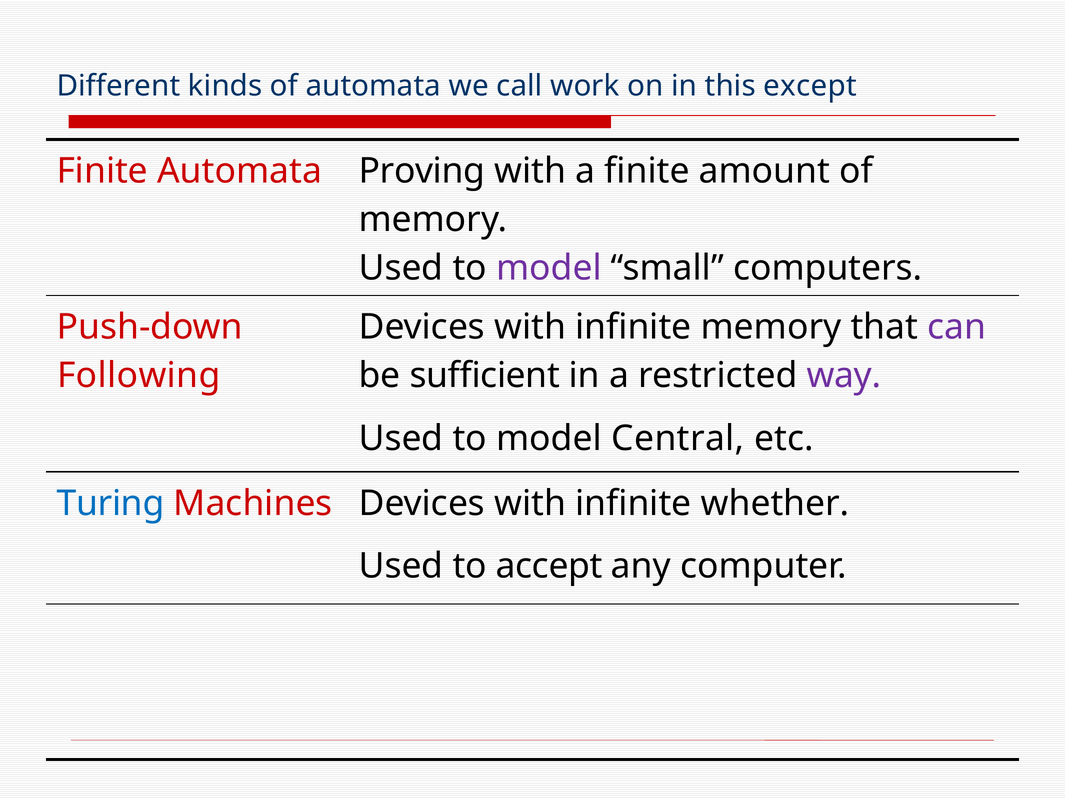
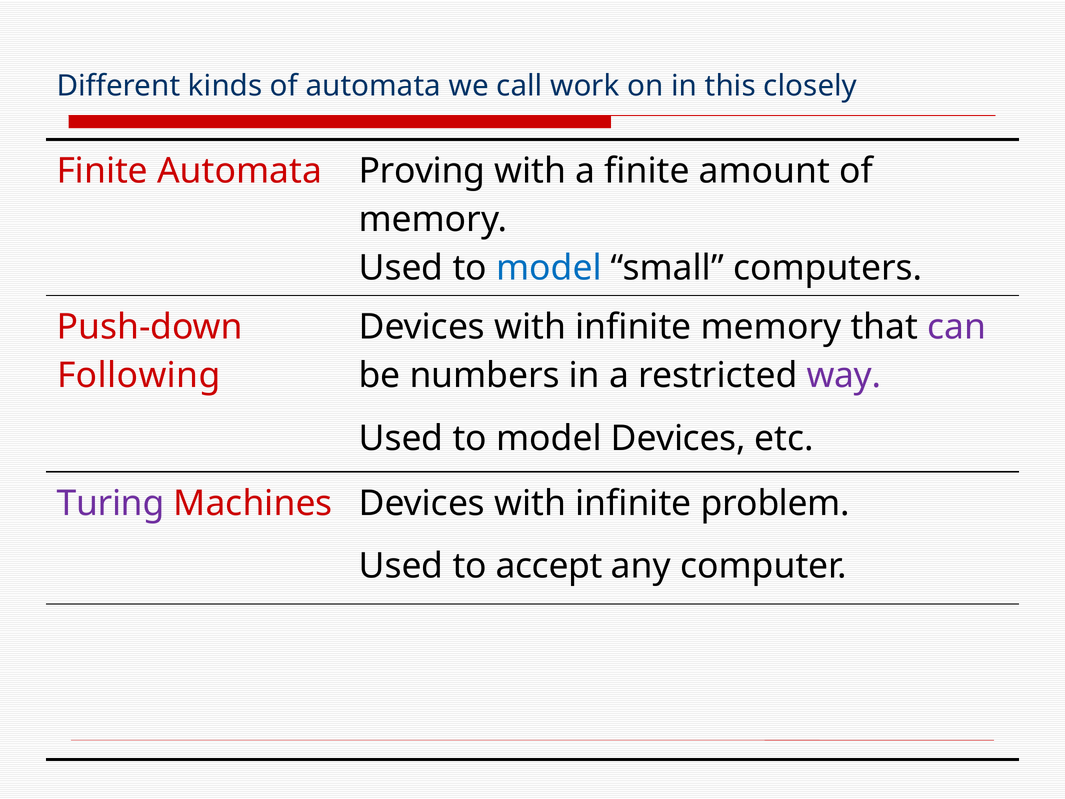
except: except -> closely (810, 86)
model colour: purple -> blue (549, 268)
sufficient: sufficient -> numbers (485, 376)
model Central: Central -> Devices (678, 438)
Turing colour: blue -> purple (111, 503)
whether: whether -> problem (775, 503)
